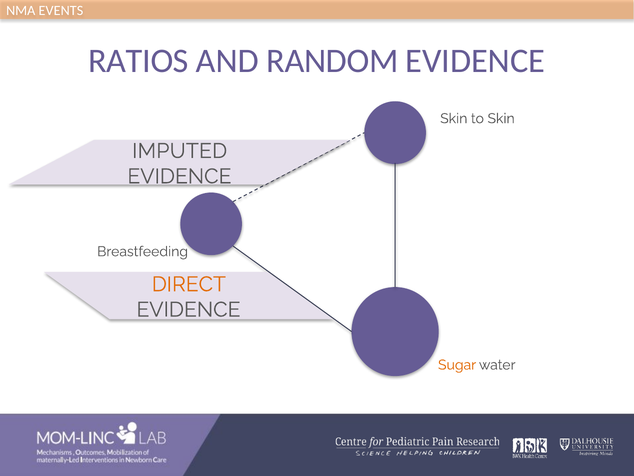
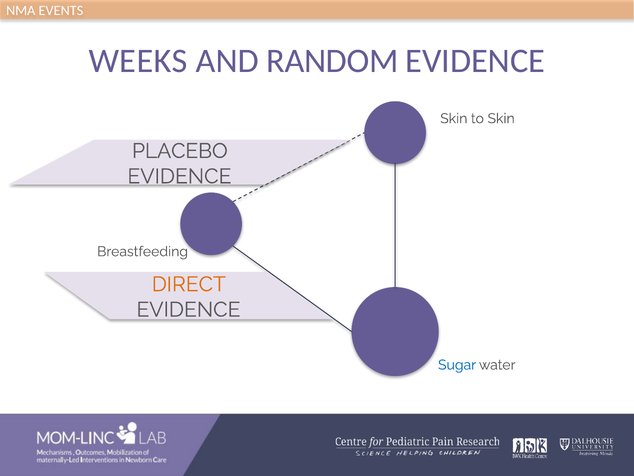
RATIOS: RATIOS -> WEEKS (138, 61)
IMPUTED: IMPUTED -> PLACEBO (180, 151)
Sugar colour: orange -> blue (457, 365)
